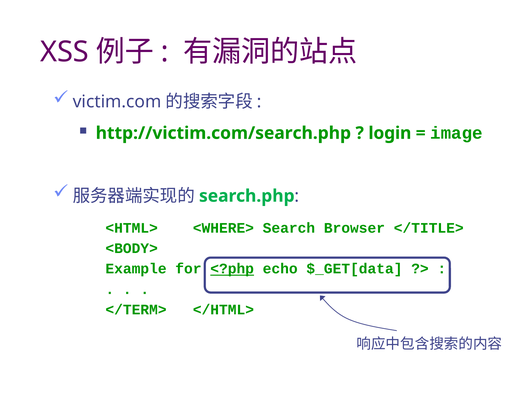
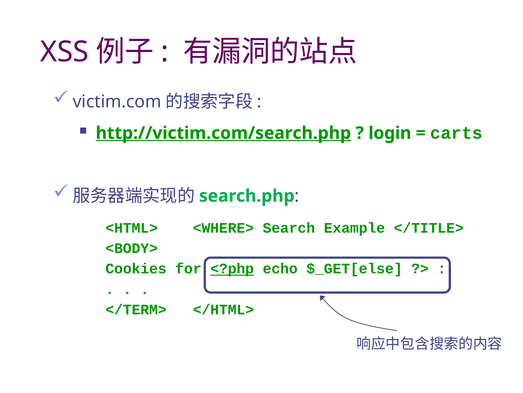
http://victim.com/search.php underline: none -> present (223, 133)
image: image -> carts (456, 133)
Browser: Browser -> Example (354, 228)
Example: Example -> Cookies (136, 268)
$_GET[data: $_GET[data -> $_GET[else (354, 268)
